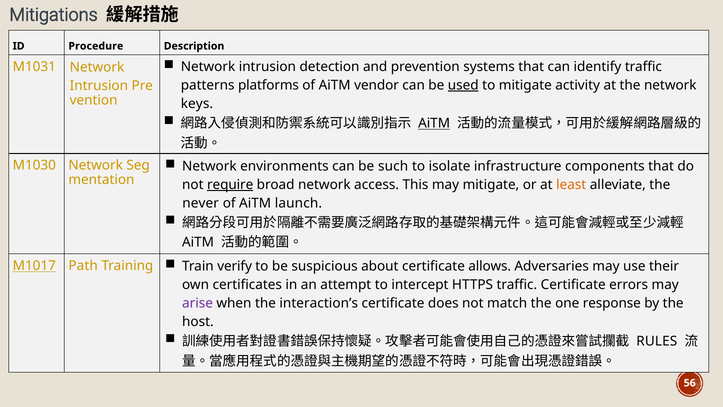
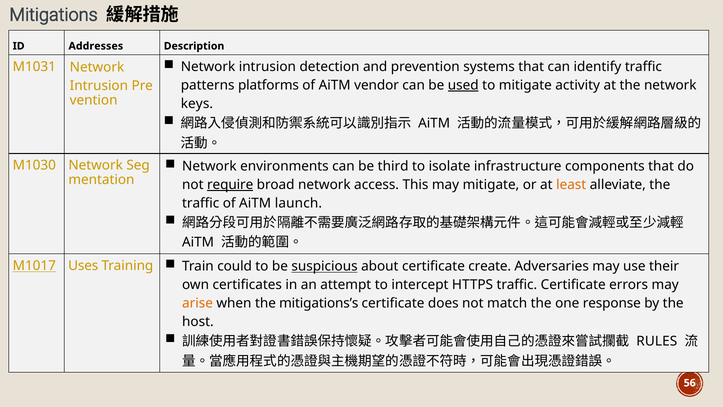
Procedure: Procedure -> Addresses (96, 46)
AiTM underline: present -> none (434, 123)
such: such -> third (393, 166)
never: never -> traffic (201, 203)
Path: Path -> Uses (83, 265)
verify: verify -> could (235, 266)
suspicious underline: none -> present (325, 266)
allows: allows -> create (490, 266)
arise colour: purple -> orange (198, 303)
interaction’s: interaction’s -> mitigations’s (319, 303)
